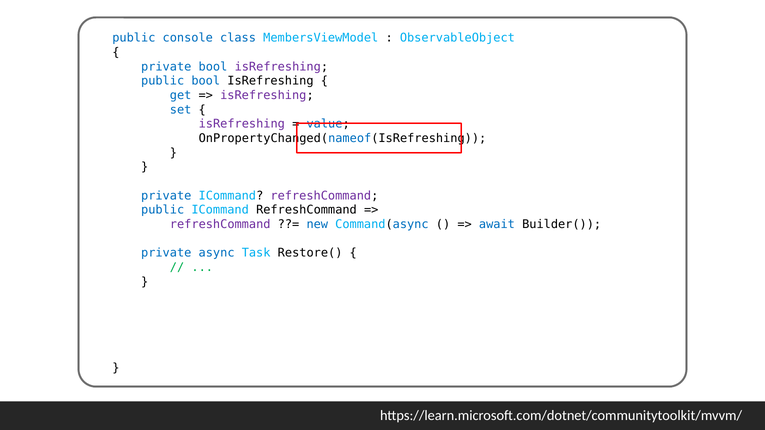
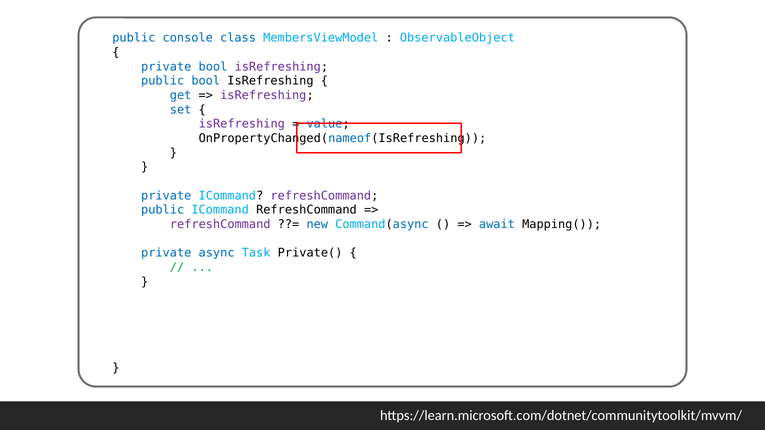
Builder(: Builder( -> Mapping( (562, 224)
Restore(: Restore( -> Private( (310, 253)
